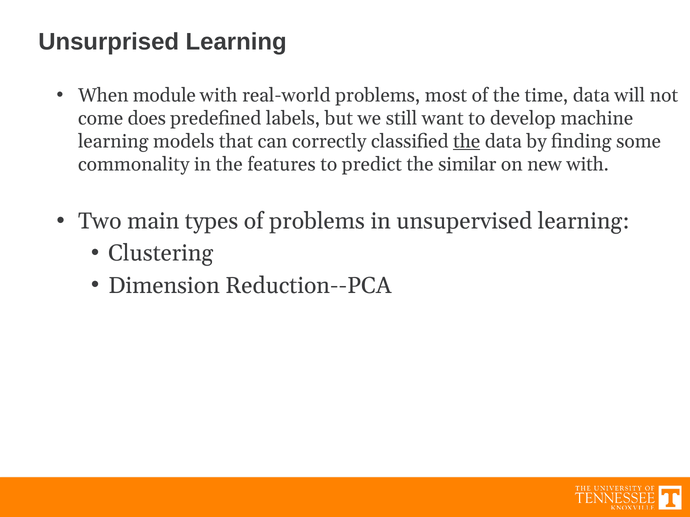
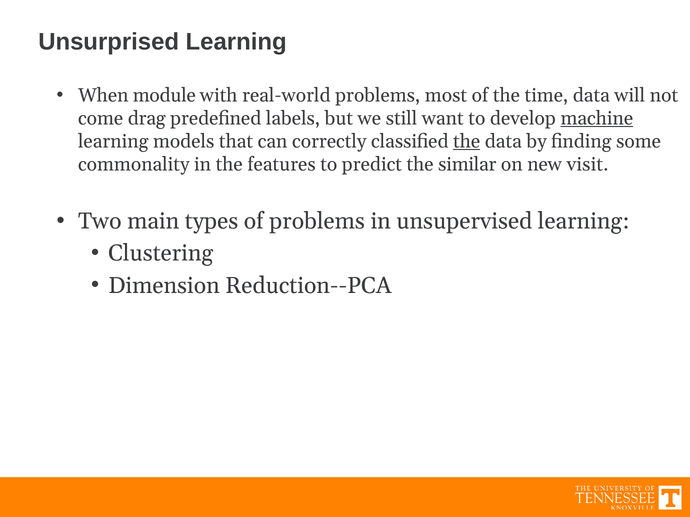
does: does -> drag (147, 118)
machine underline: none -> present (597, 118)
new with: with -> visit (588, 164)
